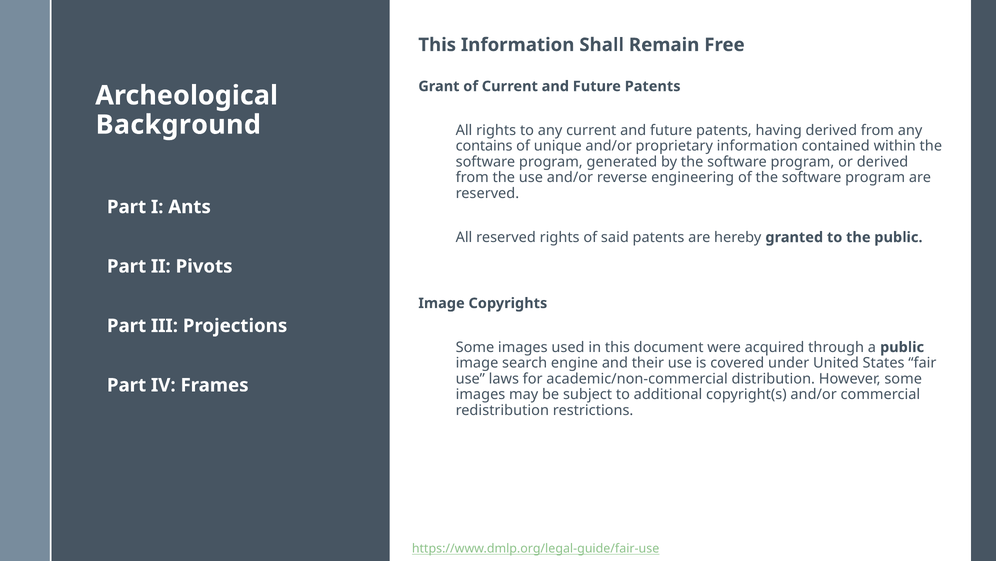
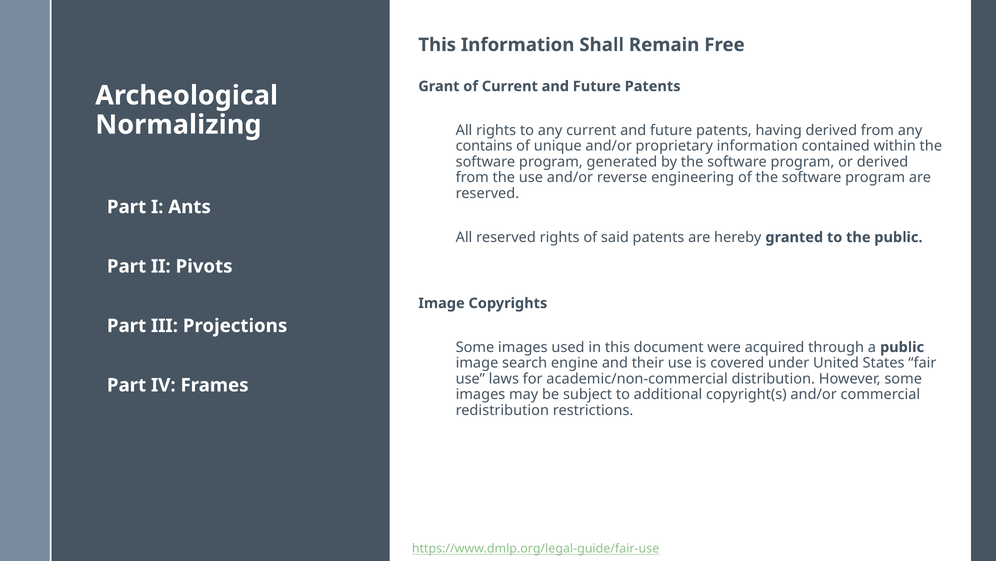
Background: Background -> Normalizing (178, 125)
